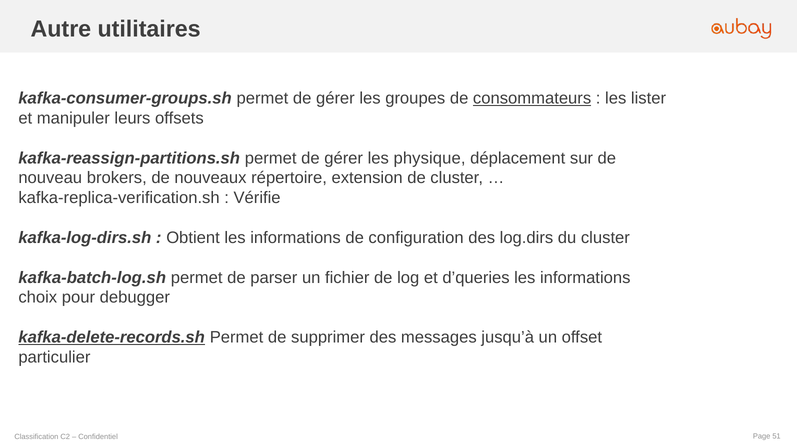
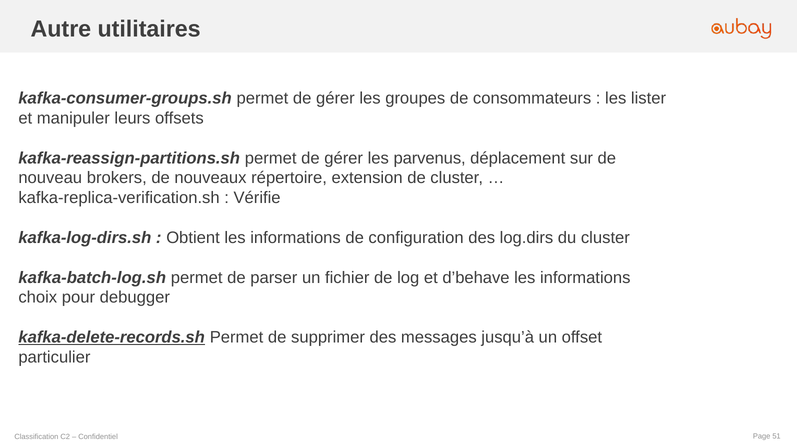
consommateurs underline: present -> none (532, 98)
physique: physique -> parvenus (430, 158)
d’queries: d’queries -> d’behave (476, 278)
